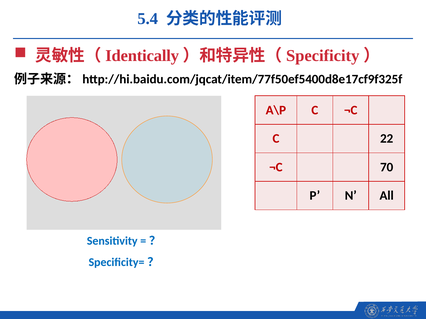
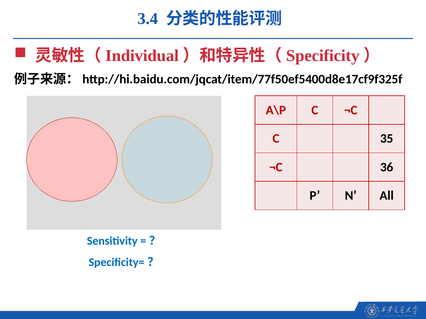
5.4: 5.4 -> 3.4 (148, 19)
Identically: Identically -> Individual (142, 56)
22: 22 -> 35 (387, 139)
70: 70 -> 36 (387, 167)
